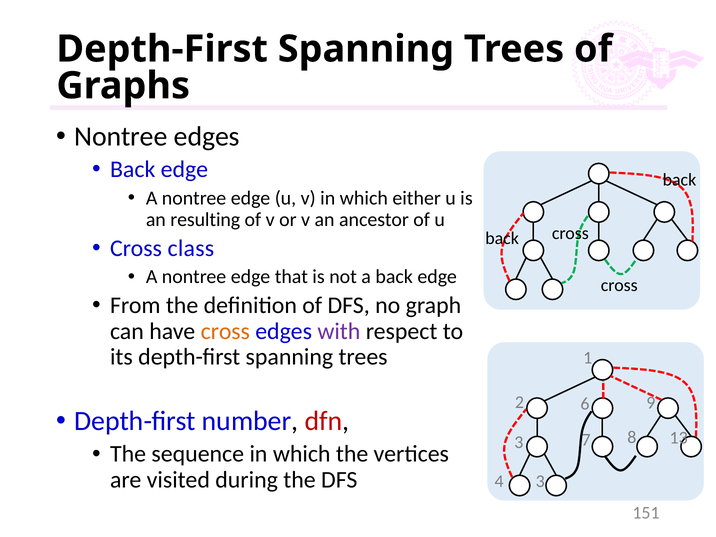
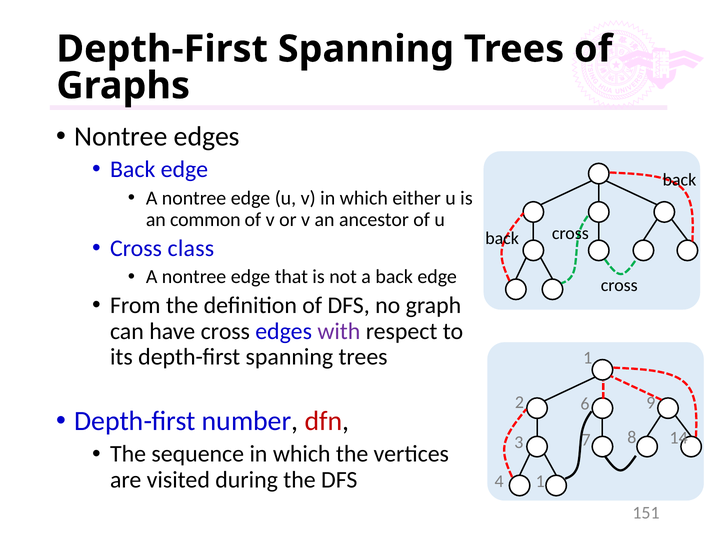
resulting: resulting -> common (205, 220)
cross colour: orange -> black (225, 331)
13: 13 -> 14 (679, 438)
4 3: 3 -> 1 (540, 481)
